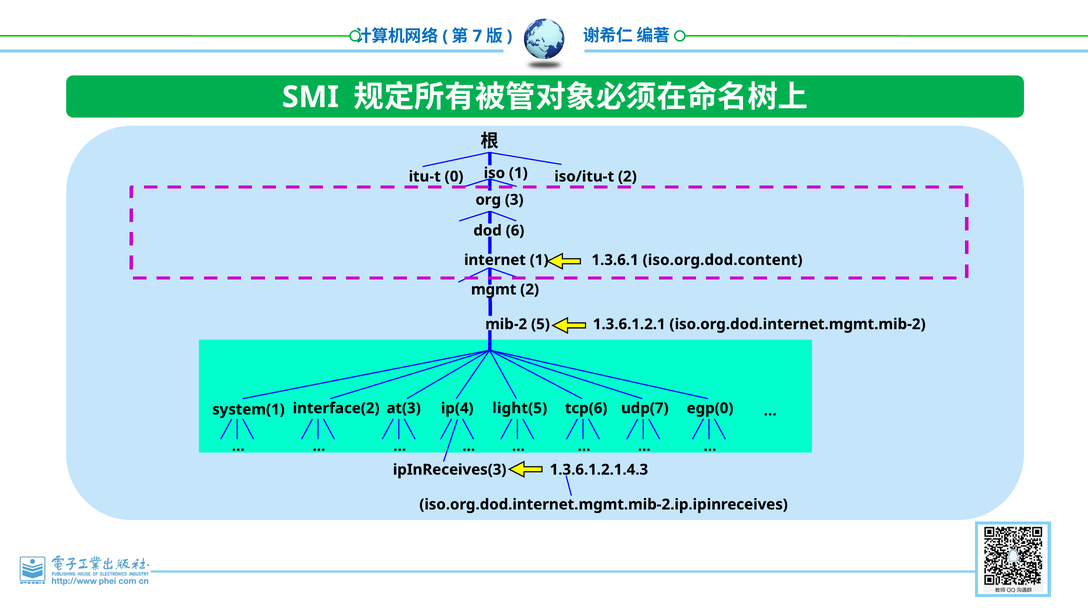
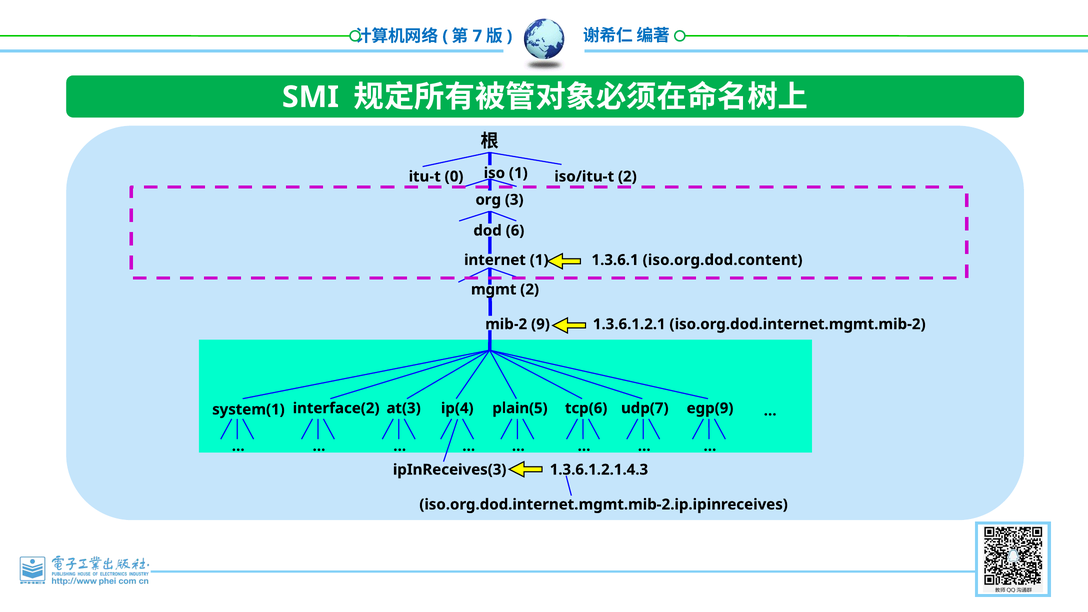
5: 5 -> 9 (540, 324)
light(5: light(5 -> plain(5 (520, 408)
egp(0: egp(0 -> egp(9 (710, 408)
